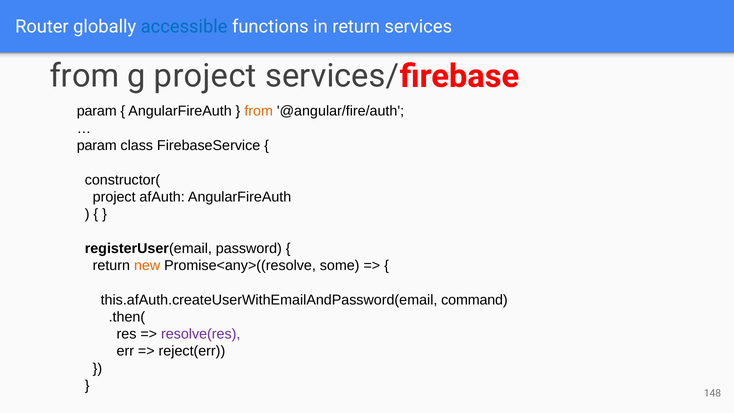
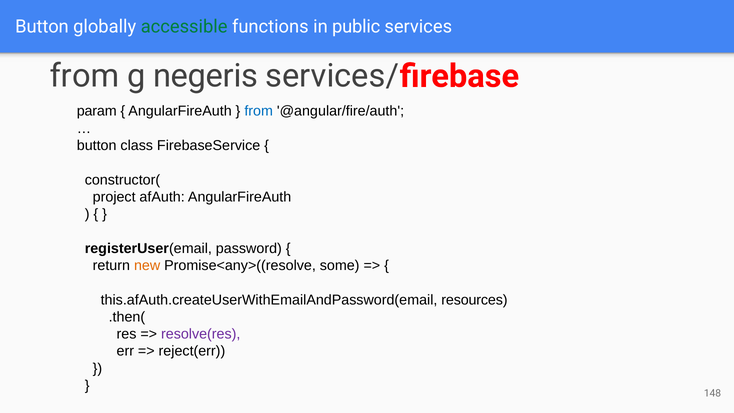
Router: Router -> Button (42, 27)
accessible colour: blue -> green (184, 27)
in return: return -> public (356, 27)
g project: project -> negeris (206, 76)
from colour: orange -> blue (259, 111)
param: param -> button (97, 145)
command: command -> resources (474, 300)
